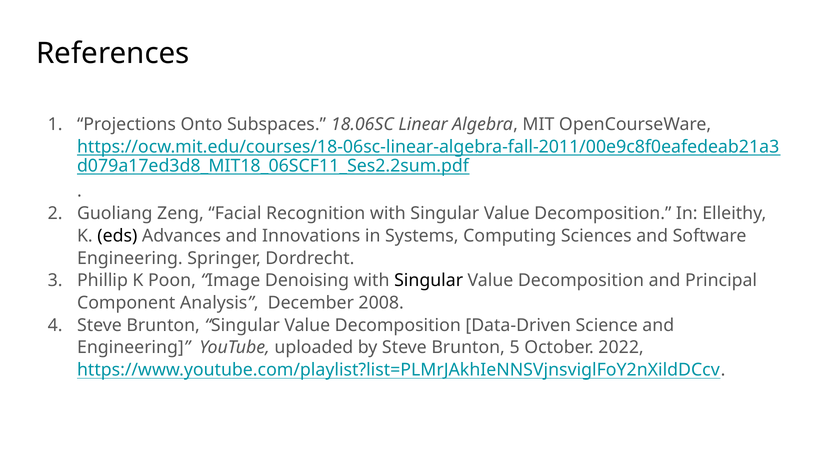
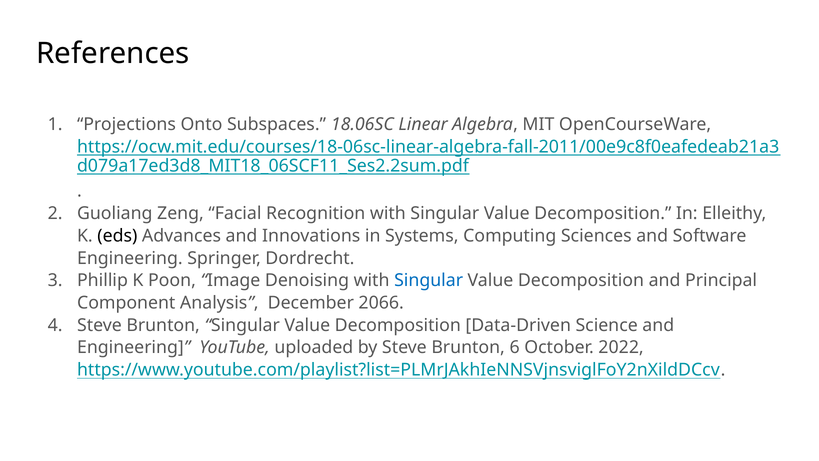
Singular colour: black -> blue (429, 280)
2008: 2008 -> 2066 (381, 303)
5: 5 -> 6 (515, 347)
